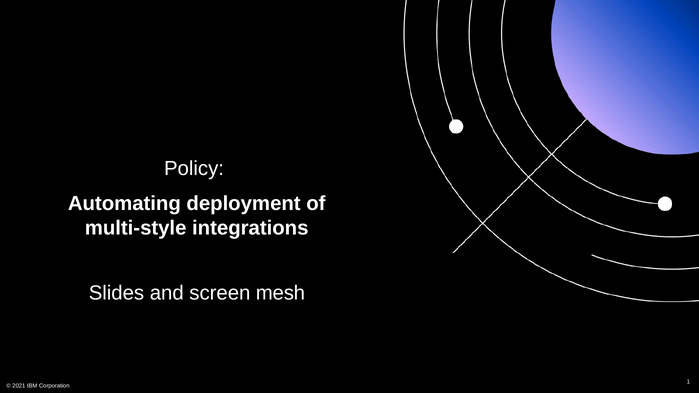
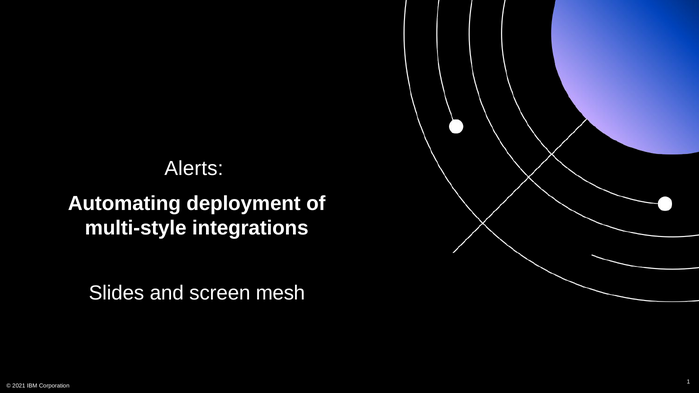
Policy: Policy -> Alerts (194, 169)
